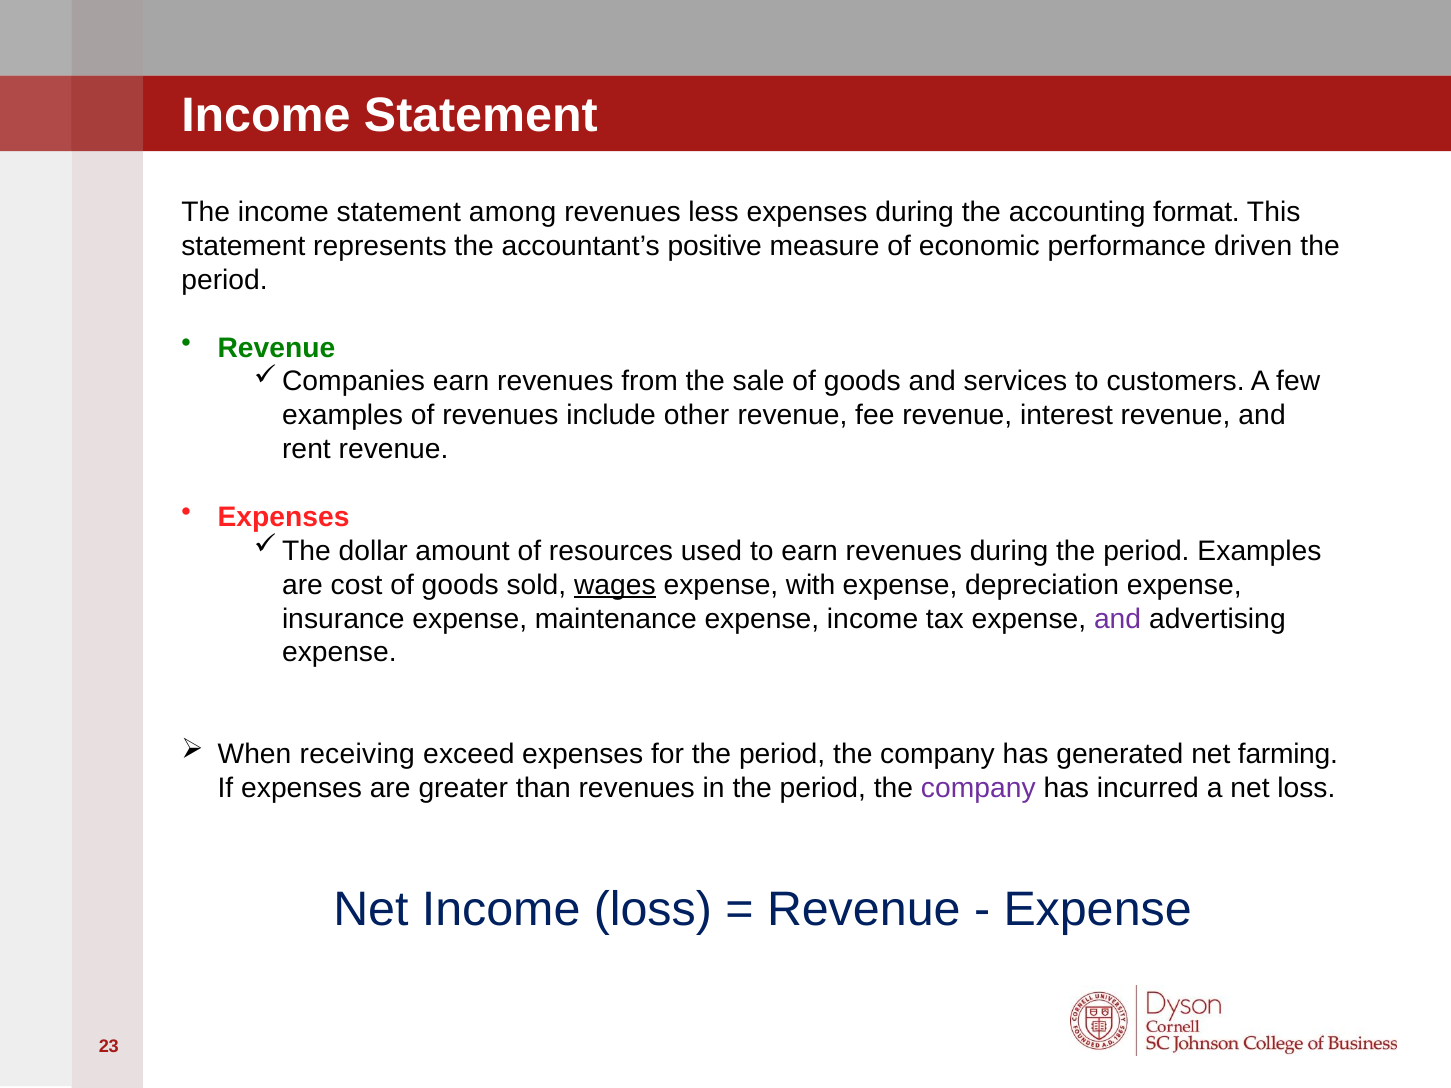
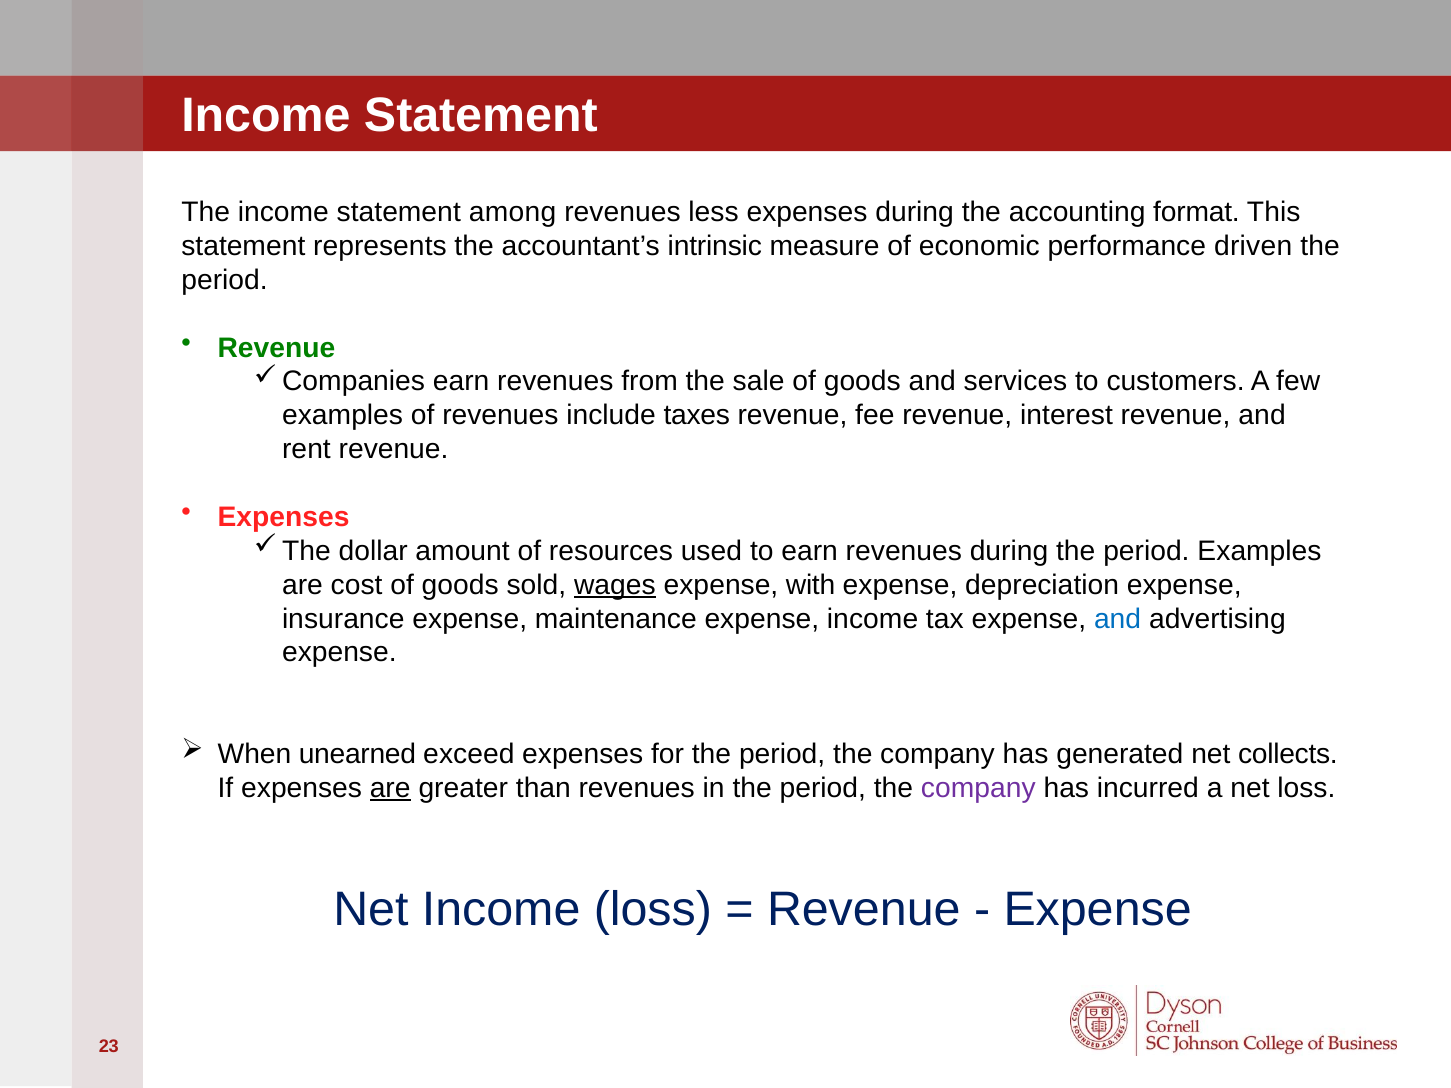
positive: positive -> intrinsic (715, 246)
other: other -> taxes (697, 416)
and colour: purple -> blue (1118, 619)
receiving: receiving -> unearned (357, 754)
farming: farming -> collects (1288, 754)
are underline: none -> present (390, 788)
